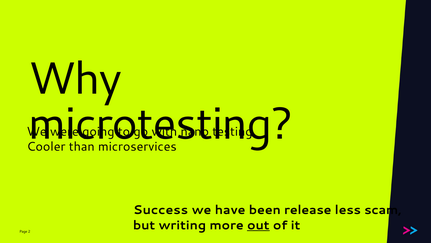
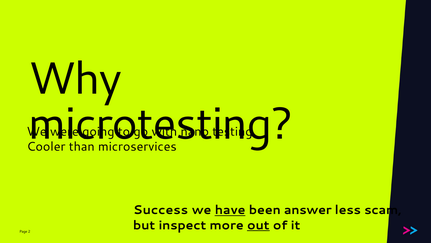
have underline: none -> present (230, 210)
release: release -> answer (308, 210)
writing: writing -> inspect (182, 225)
